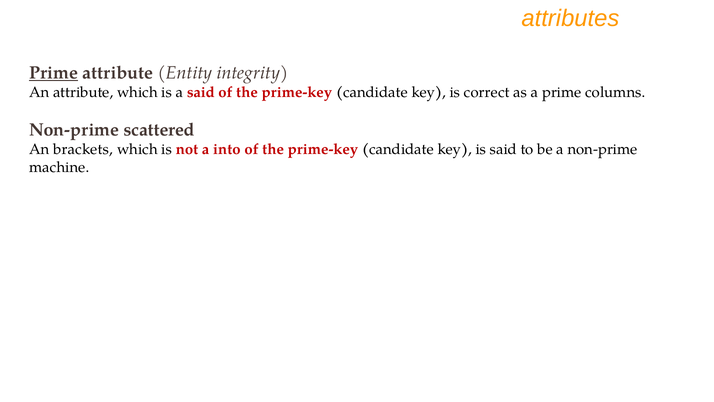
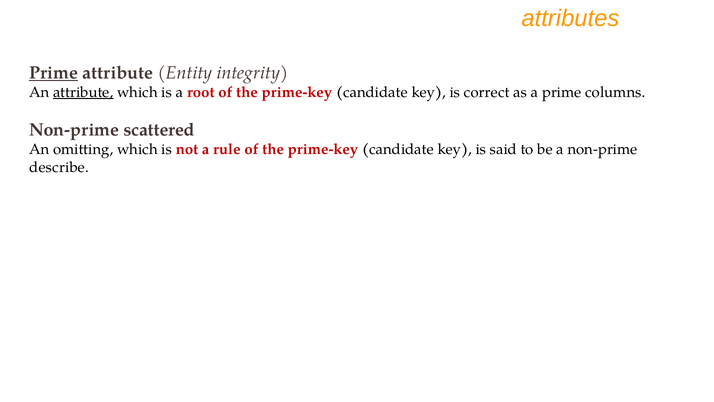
attribute underline: none -> present (83, 92)
a said: said -> root (201, 92)
brackets: brackets -> omitting (83, 149)
into: into -> rule (227, 149)
machine: machine -> describe (59, 167)
